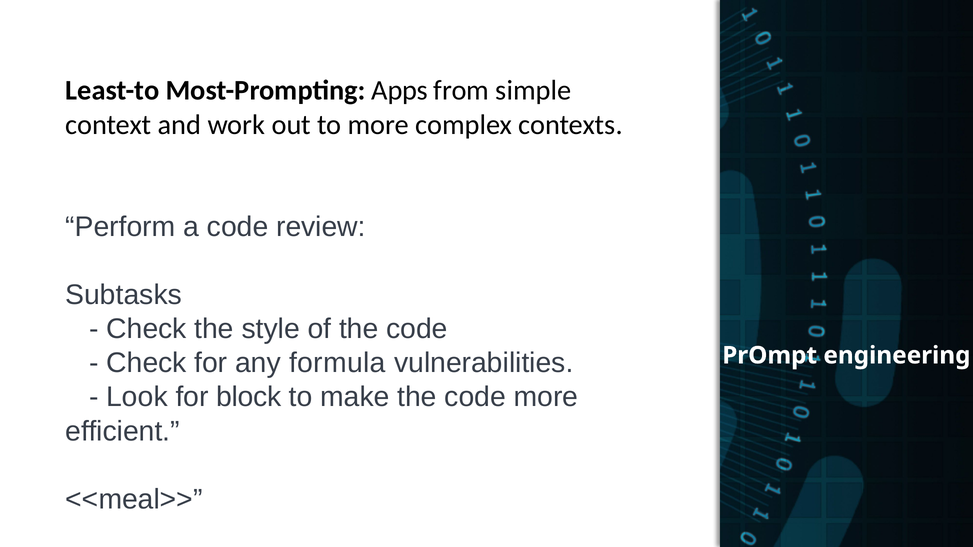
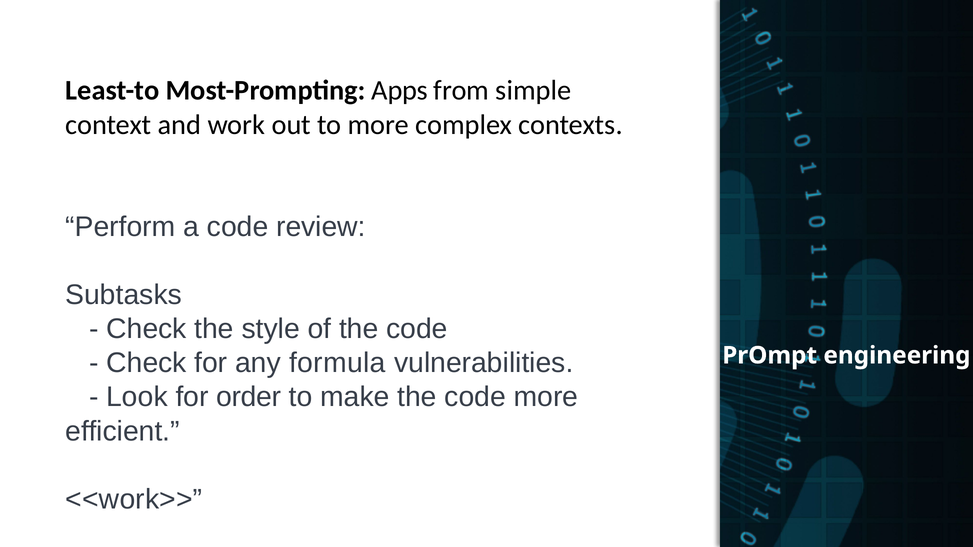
block: block -> order (249, 397)
<<meal>>: <<meal>> -> <<work>> (134, 500)
